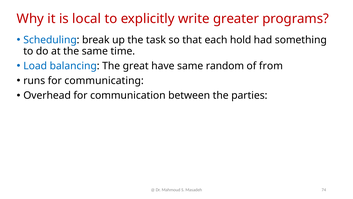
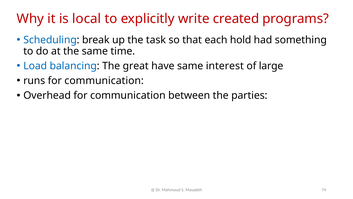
greater: greater -> created (236, 19)
random: random -> interest (225, 66)
from: from -> large (271, 66)
communicating: communicating -> communication (104, 81)
